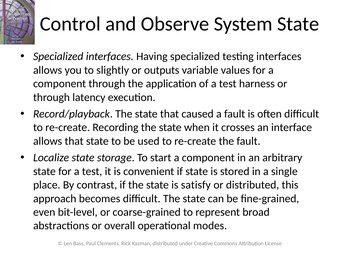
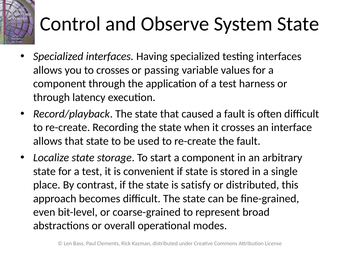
to slightly: slightly -> crosses (113, 70)
outputs: outputs -> passing (162, 70)
